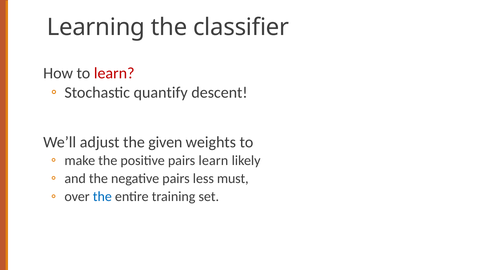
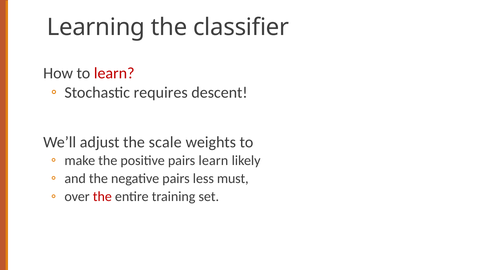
quantify: quantify -> requires (161, 93)
given: given -> scale (165, 142)
the colour: blue -> red (102, 197)
